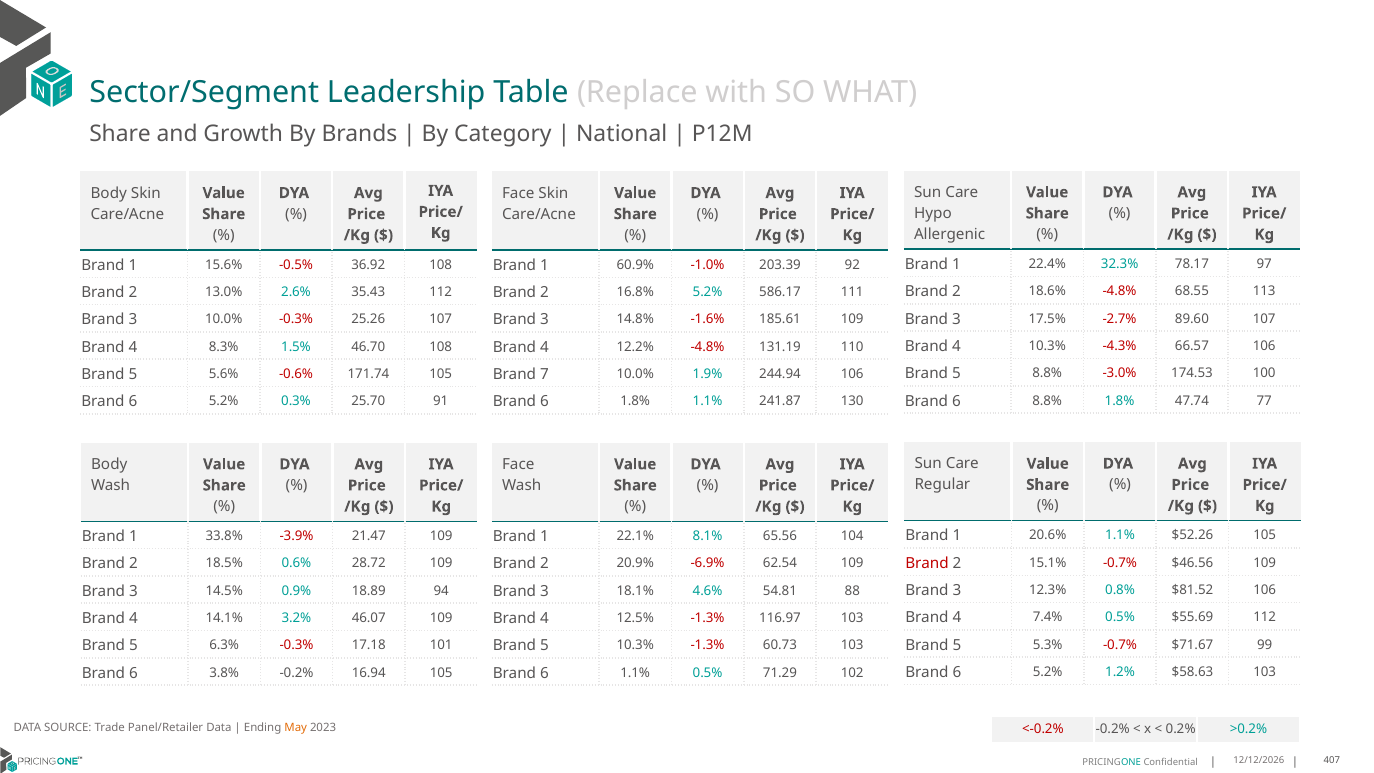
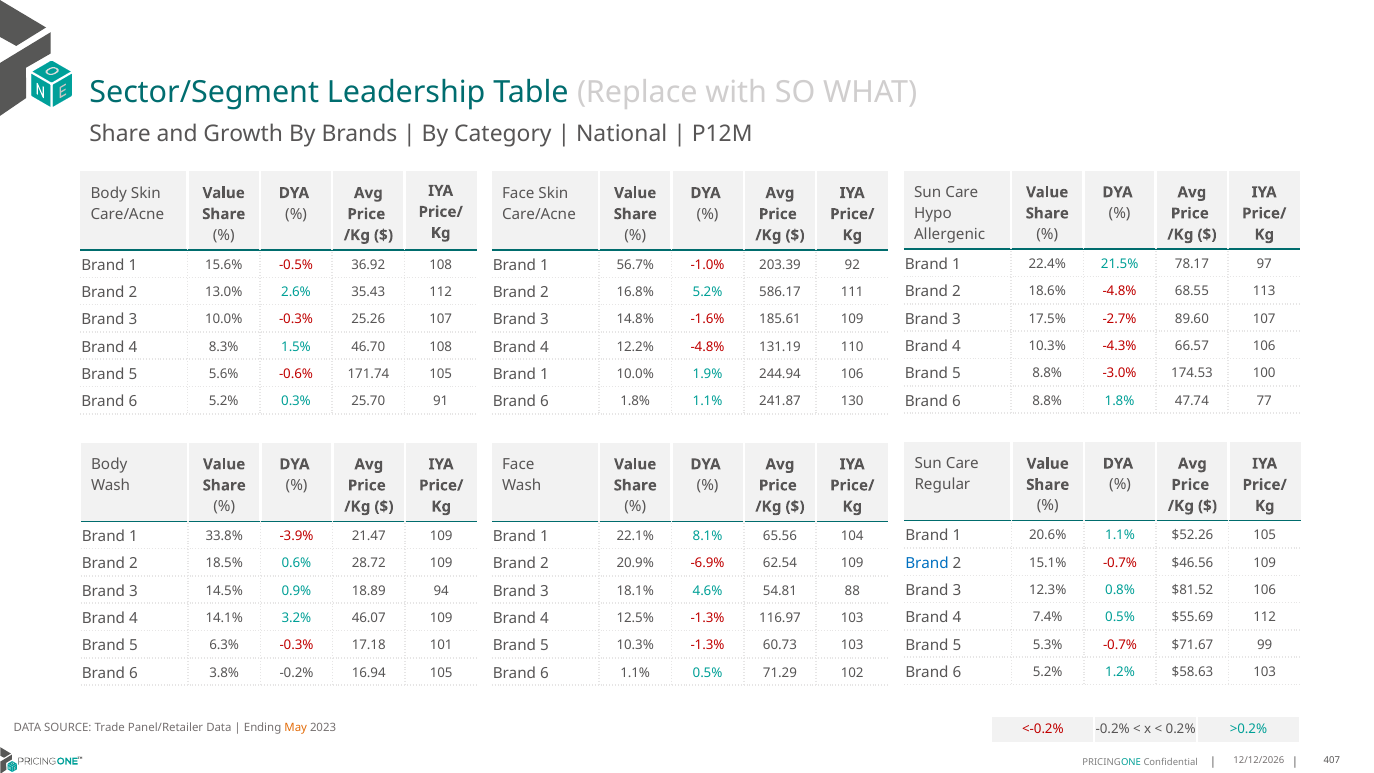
32.3%: 32.3% -> 21.5% (1120, 264)
60.9%: 60.9% -> 56.7% (635, 265)
7: 7 -> 1 (545, 374)
Brand colour: red -> blue (927, 563)
